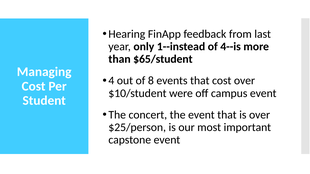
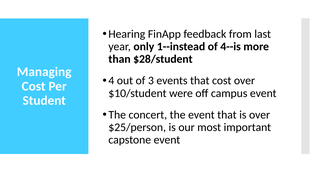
$65/student: $65/student -> $28/student (163, 59)
8: 8 -> 3 (151, 81)
